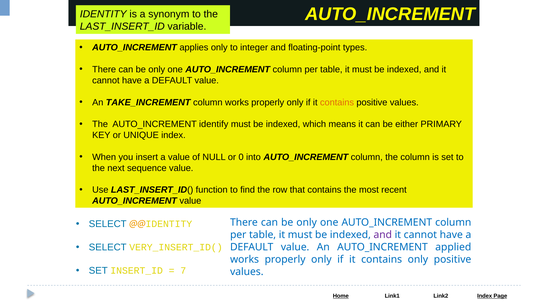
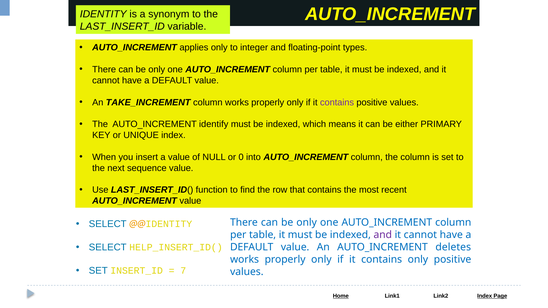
contains colour: orange -> purple (337, 102)
VERY_INSERT_ID(: VERY_INSERT_ID( -> HELP_INSERT_ID( (176, 248)
applied: applied -> deletes (453, 247)
